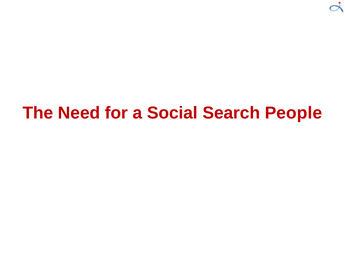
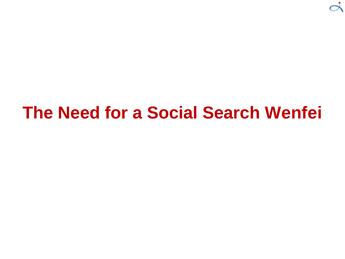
People: People -> Wenfei (293, 113)
